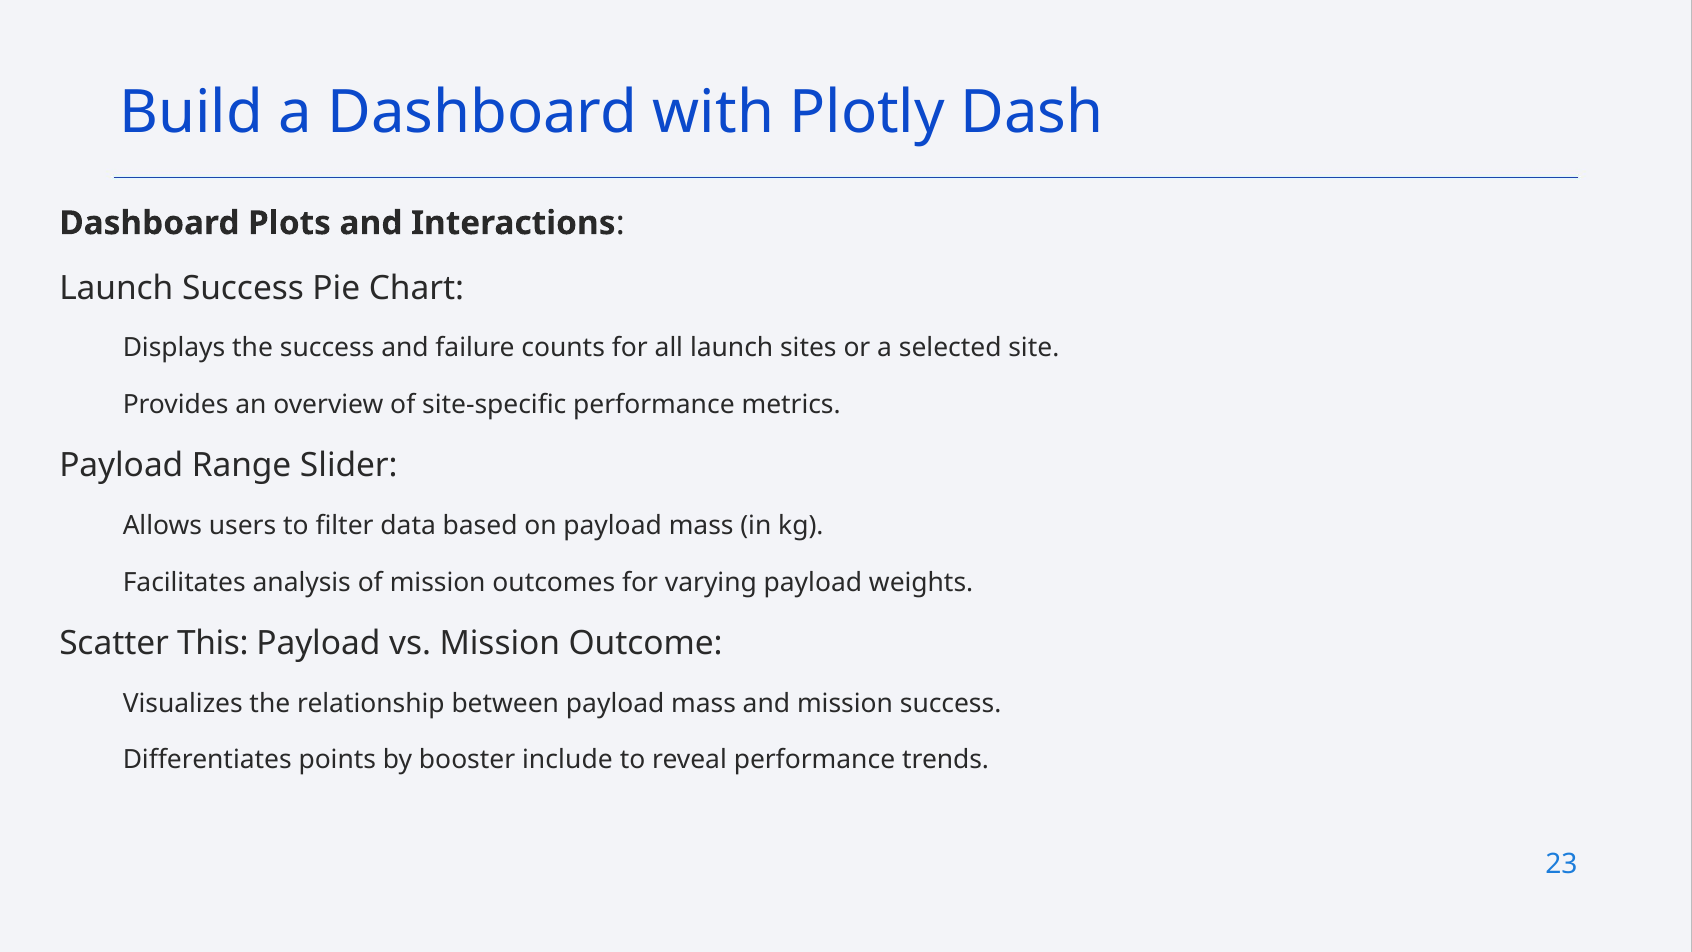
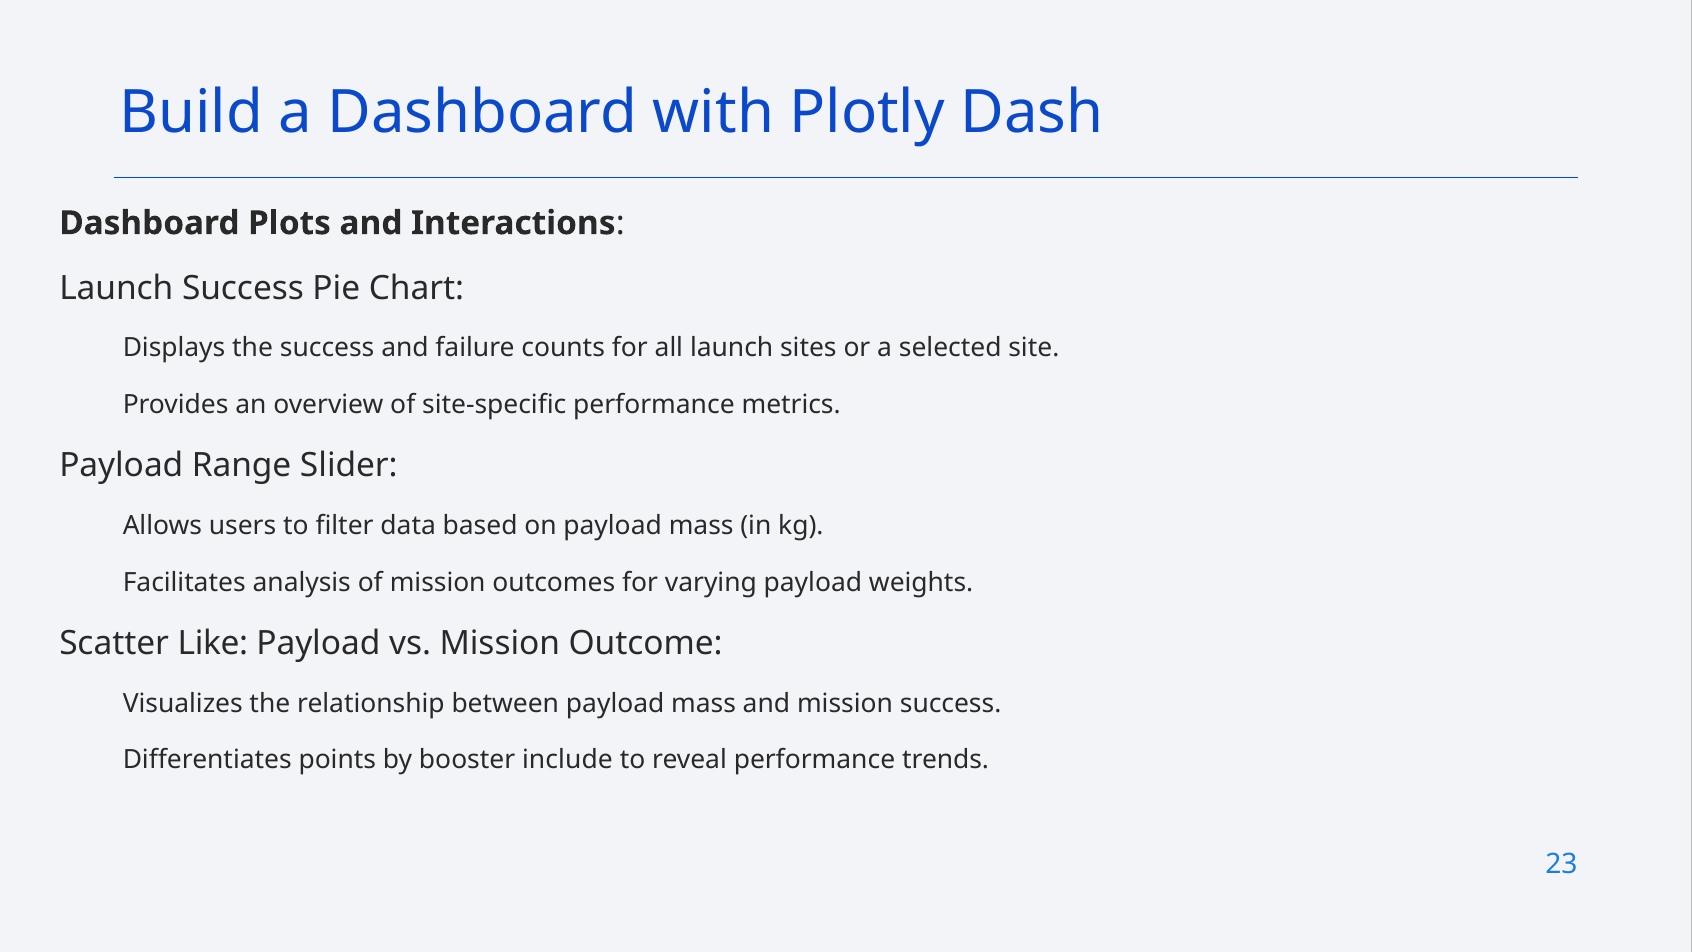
This: This -> Like (213, 643)
